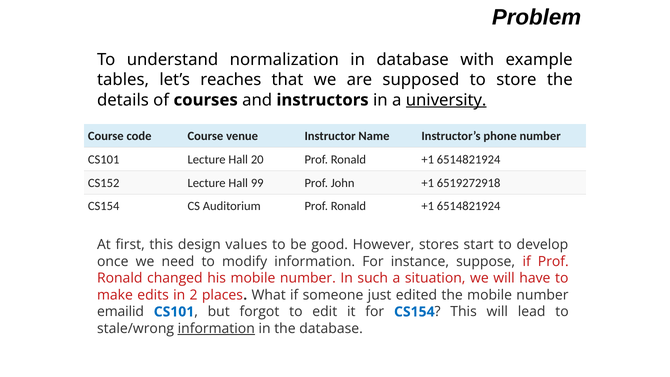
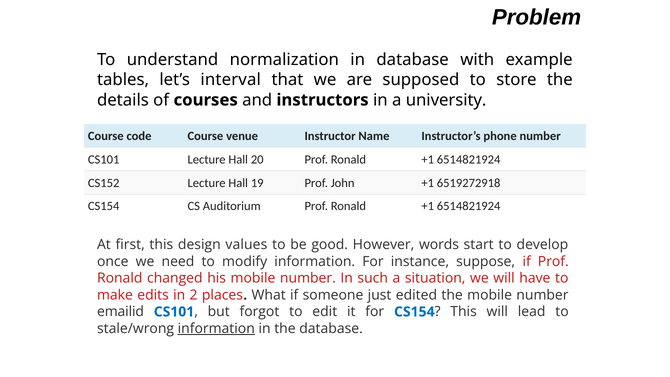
reaches: reaches -> interval (231, 80)
university underline: present -> none (446, 100)
99: 99 -> 19 (257, 183)
stores: stores -> words (439, 245)
